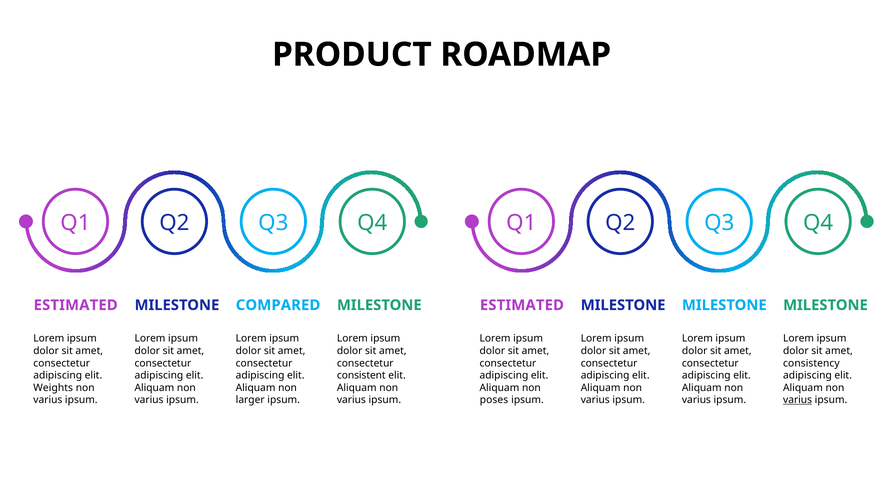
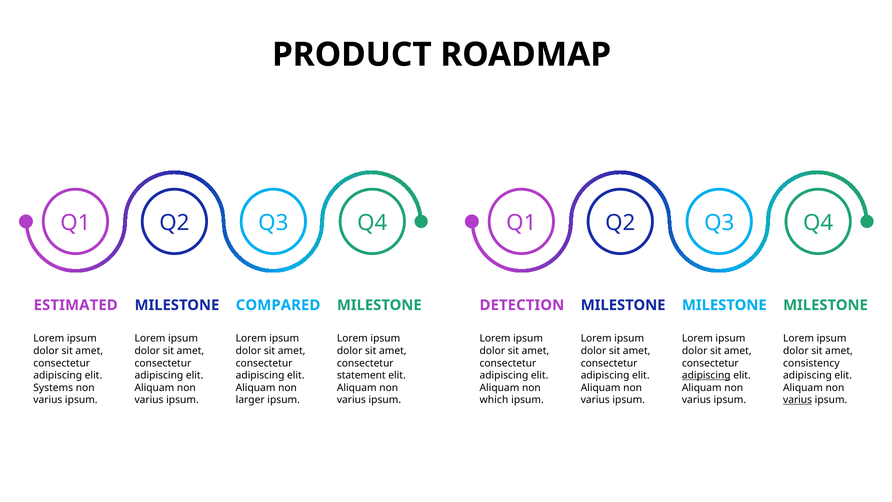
ESTIMATED: ESTIMATED -> DETECTION (522, 305)
consistent: consistent -> statement (361, 375)
adipiscing underline: none -> present (706, 375)
Weights: Weights -> Systems (53, 388)
poses: poses -> which (494, 400)
